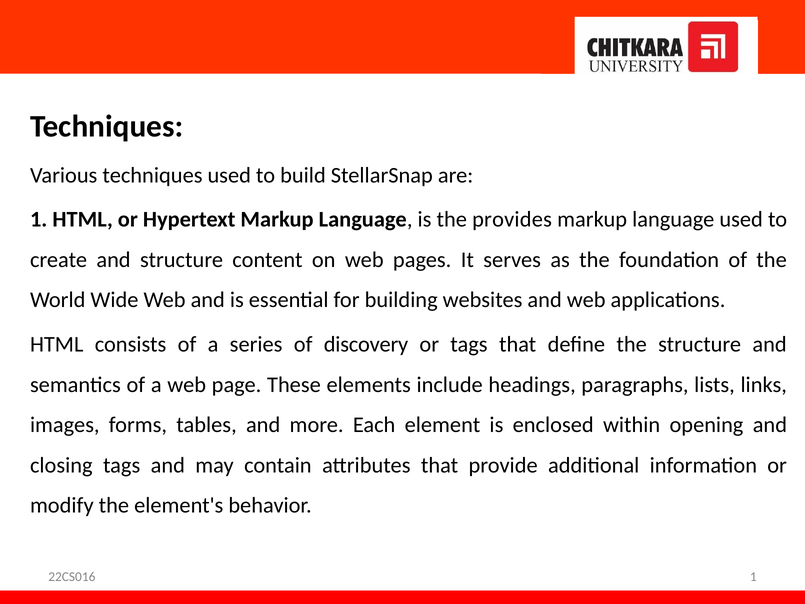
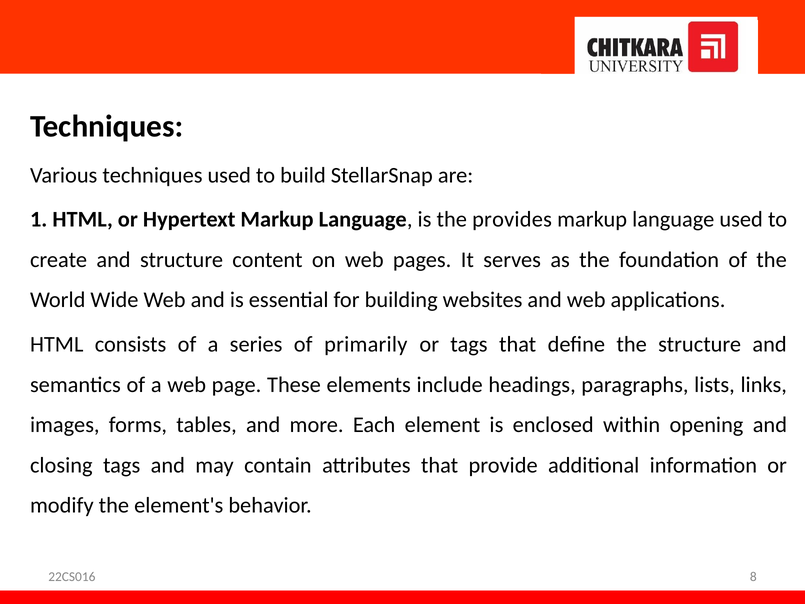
discovery: discovery -> primarily (366, 344)
22CS016 1: 1 -> 8 (753, 576)
